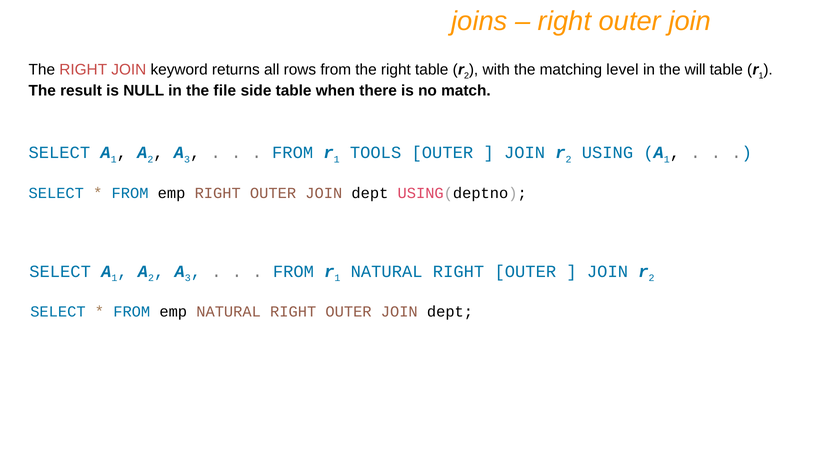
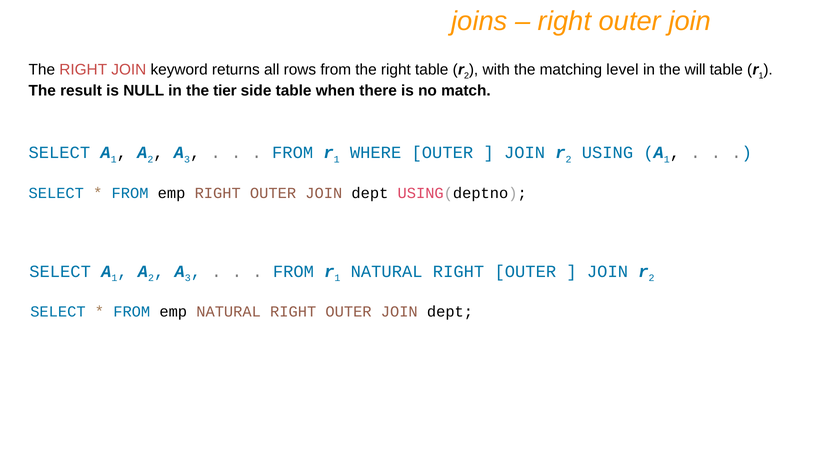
file: file -> tier (225, 91)
TOOLS: TOOLS -> WHERE (376, 153)
